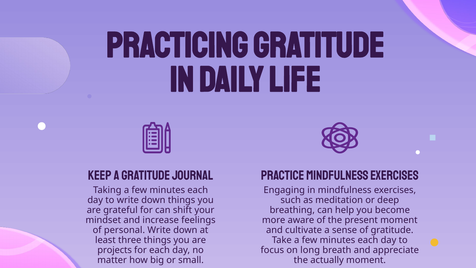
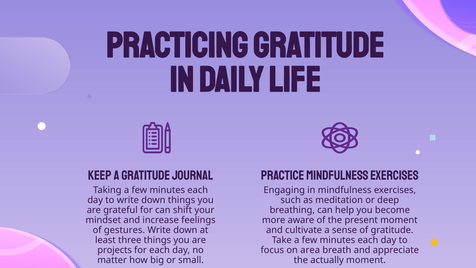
personal: personal -> gestures (124, 230)
long: long -> area (310, 250)
